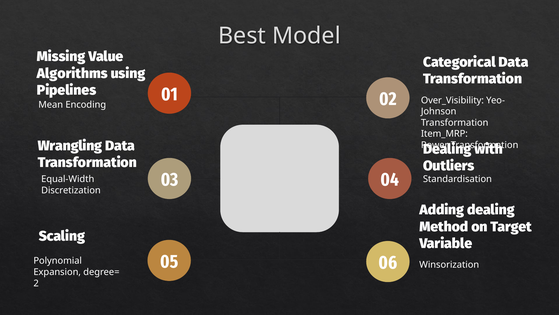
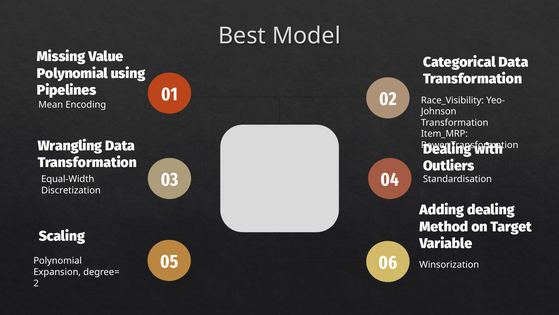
Algorithms: Algorithms -> Polynomial (72, 73)
Over_Visibility: Over_Visibility -> Race_Visibility (452, 100)
